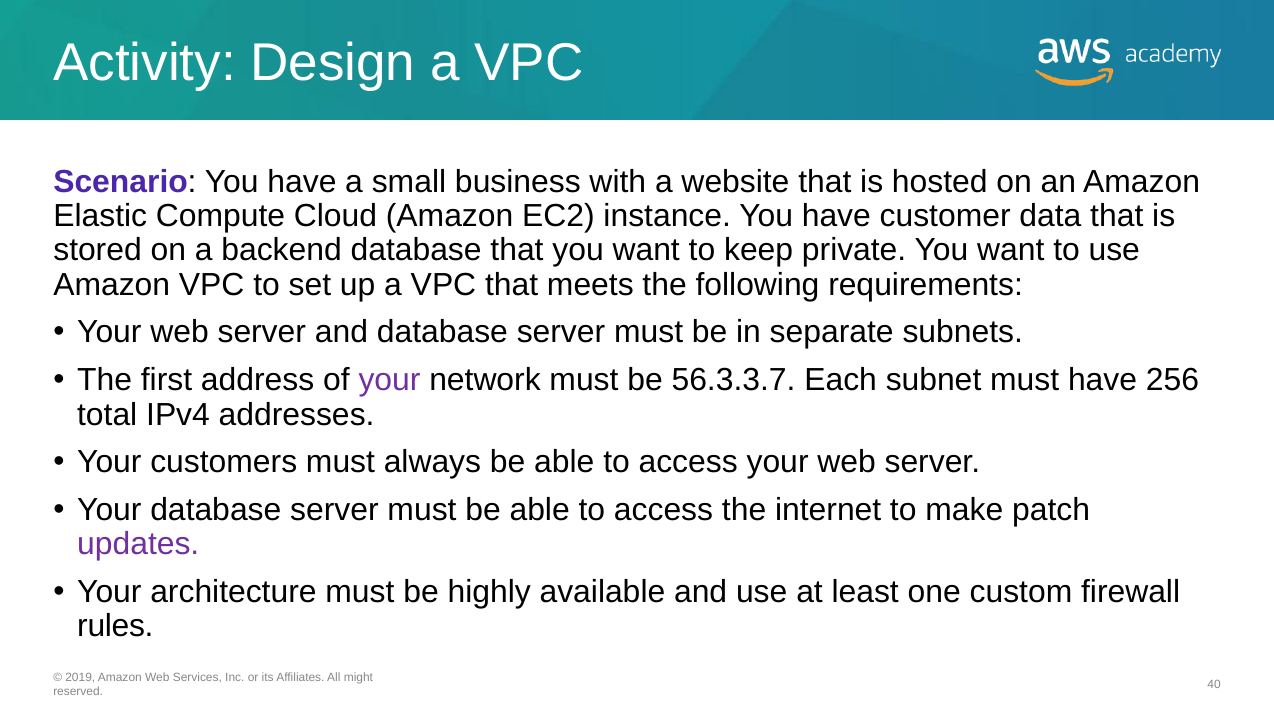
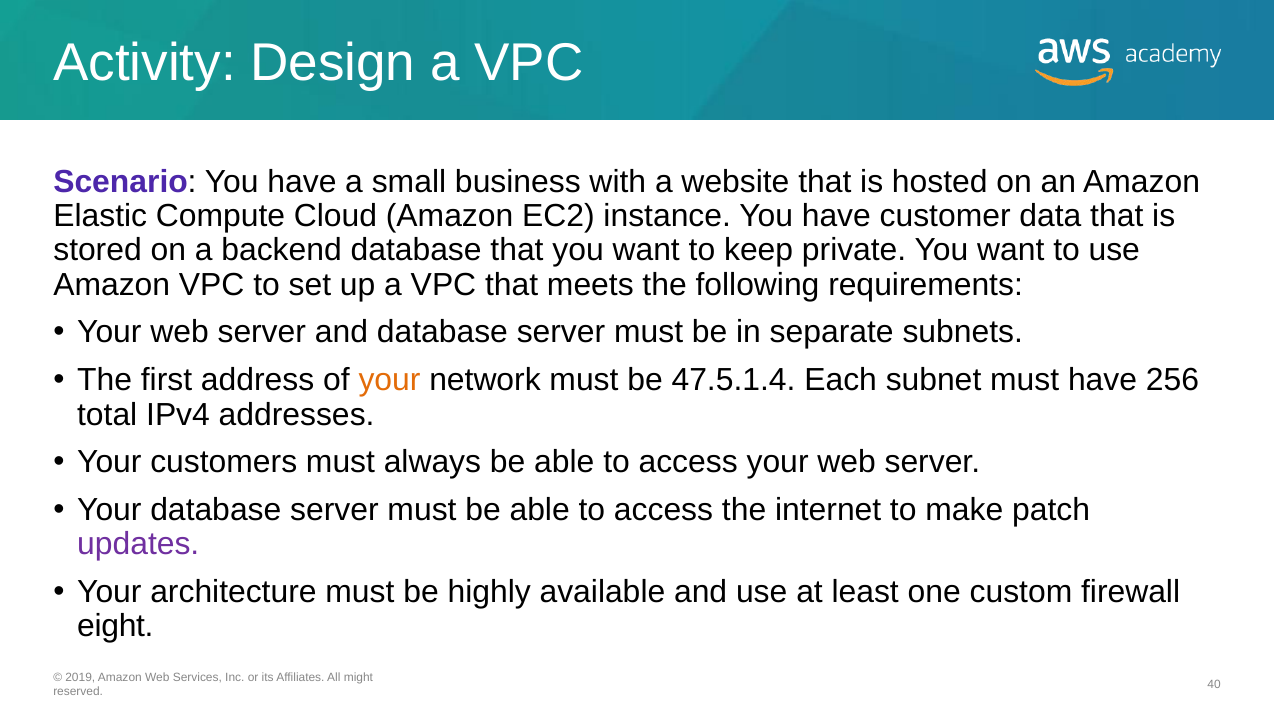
your colour: purple -> orange (389, 380)
56.3.3.7: 56.3.3.7 -> 47.5.1.4 (733, 380)
rules: rules -> eight (115, 626)
